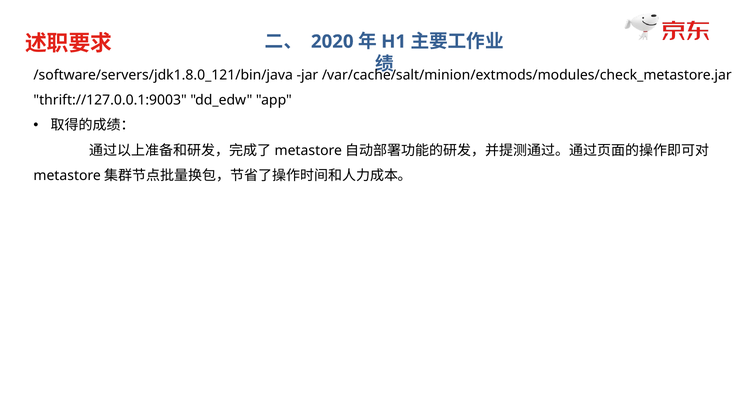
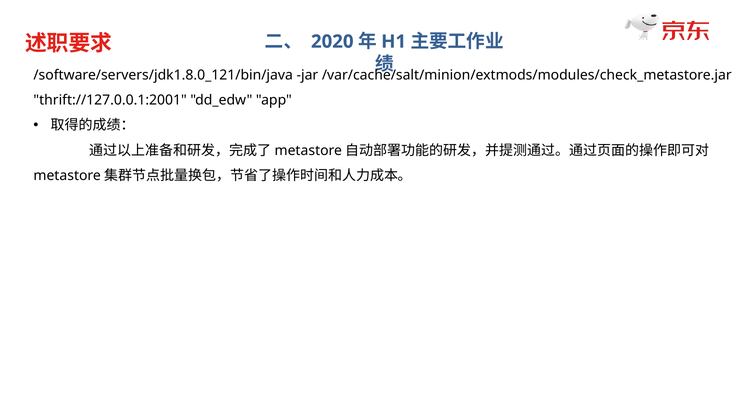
thrift://127.0.0.1:9003: thrift://127.0.0.1:9003 -> thrift://127.0.0.1:2001 (110, 100)
